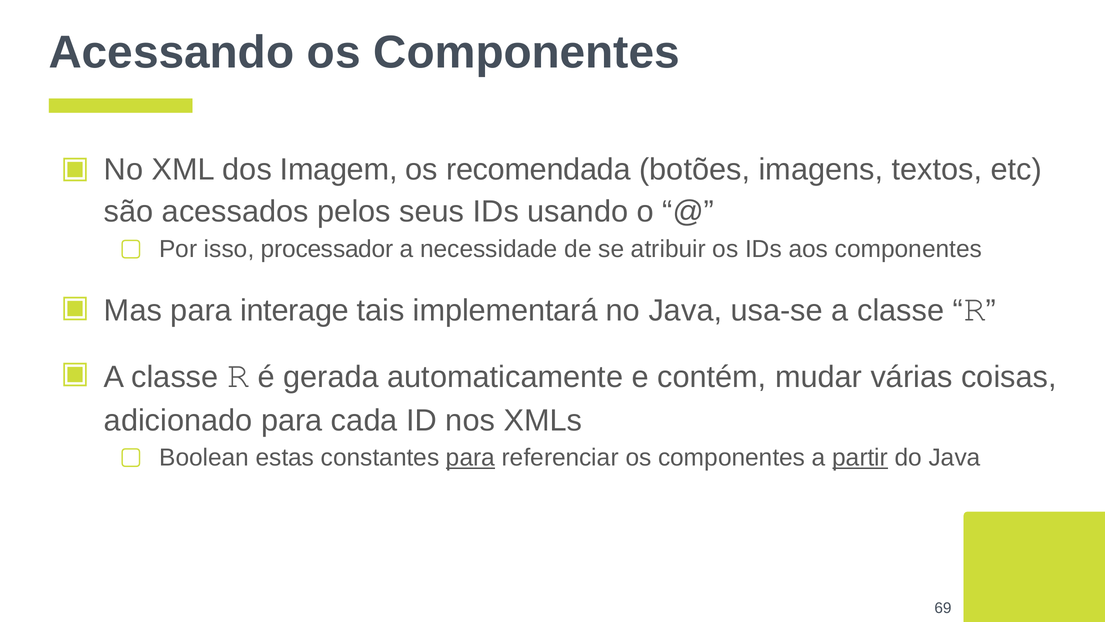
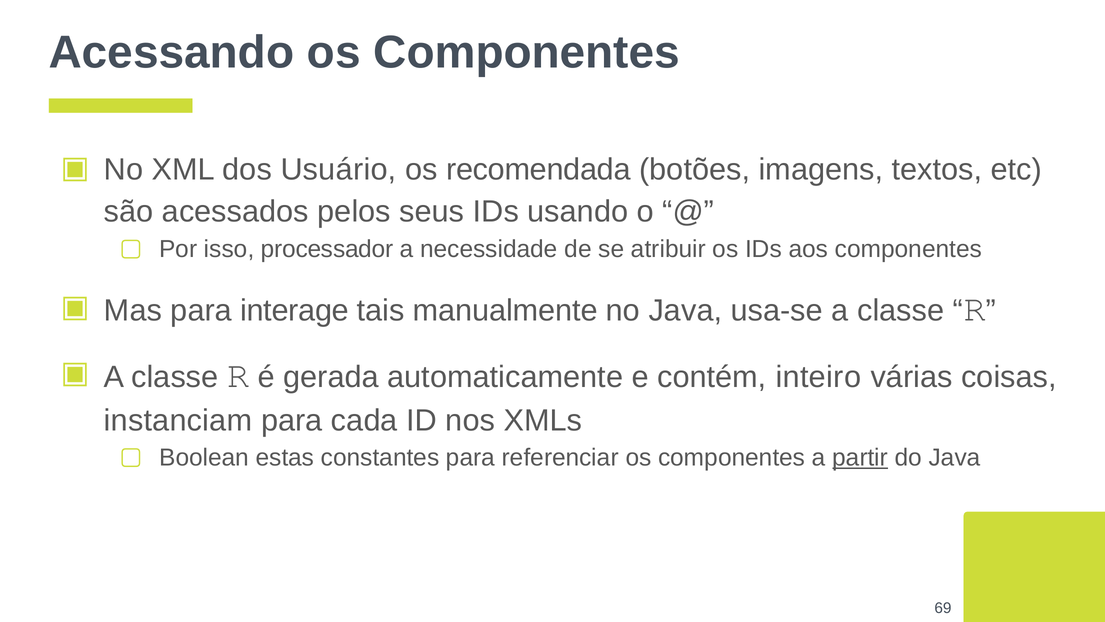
Imagem: Imagem -> Usuário (338, 169)
implementará: implementará -> manualmente (505, 310)
mudar: mudar -> inteiro (818, 377)
adicionado: adicionado -> instanciam (178, 420)
para underline: present -> none (470, 457)
